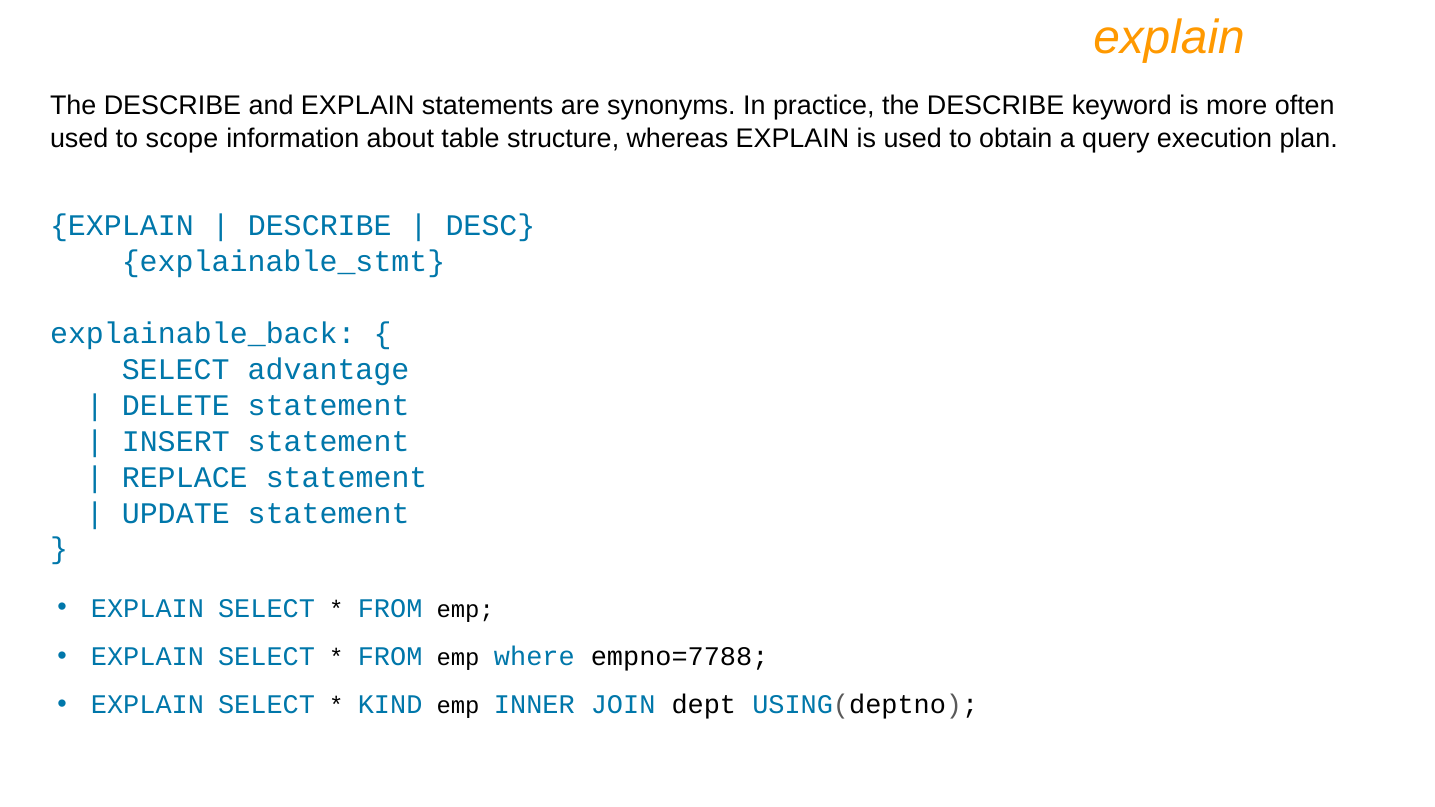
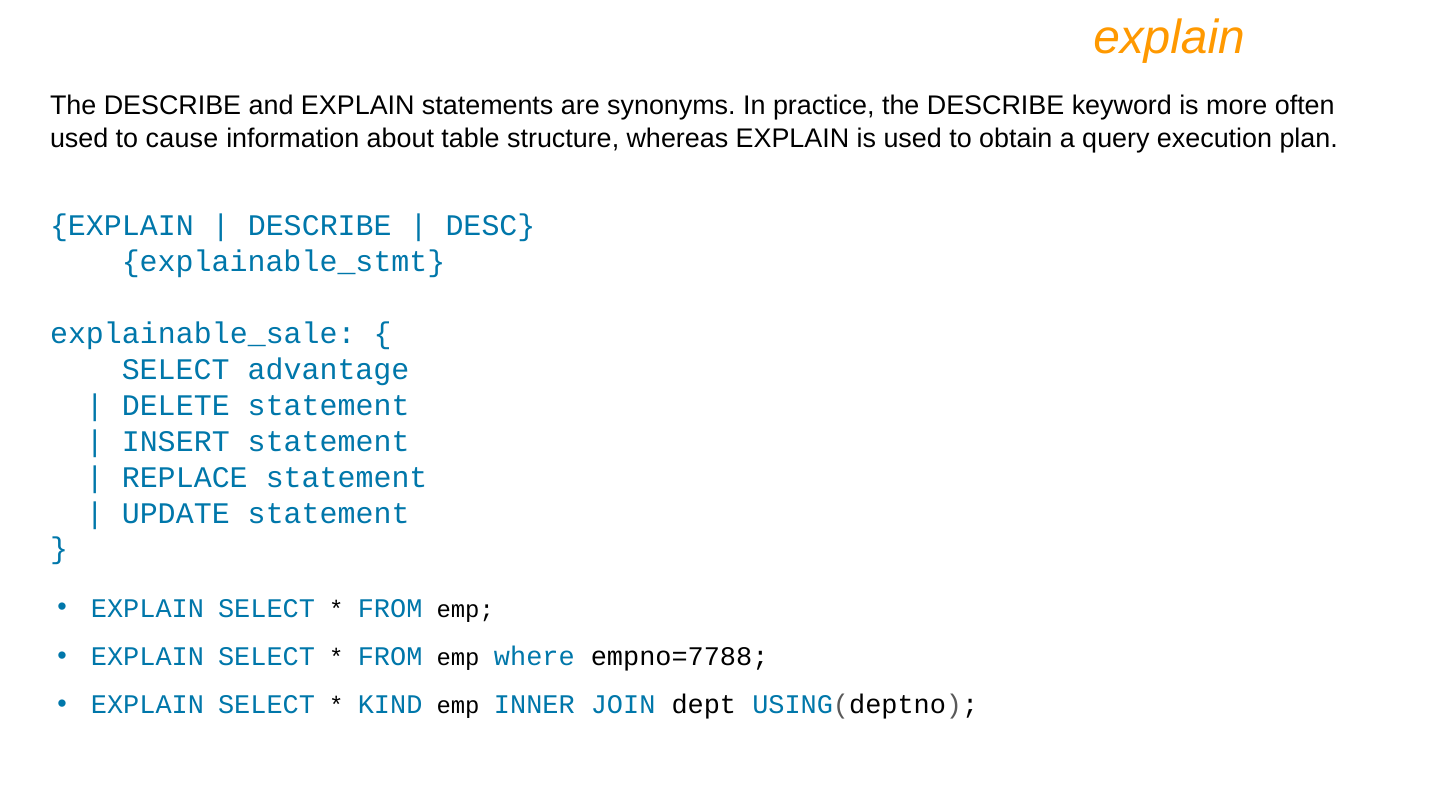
scope: scope -> cause (182, 138)
explainable_back: explainable_back -> explainable_sale (203, 334)
